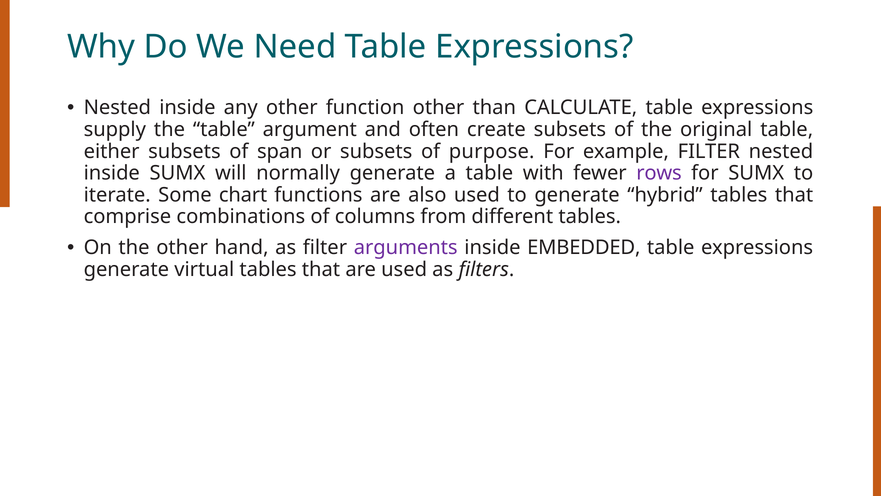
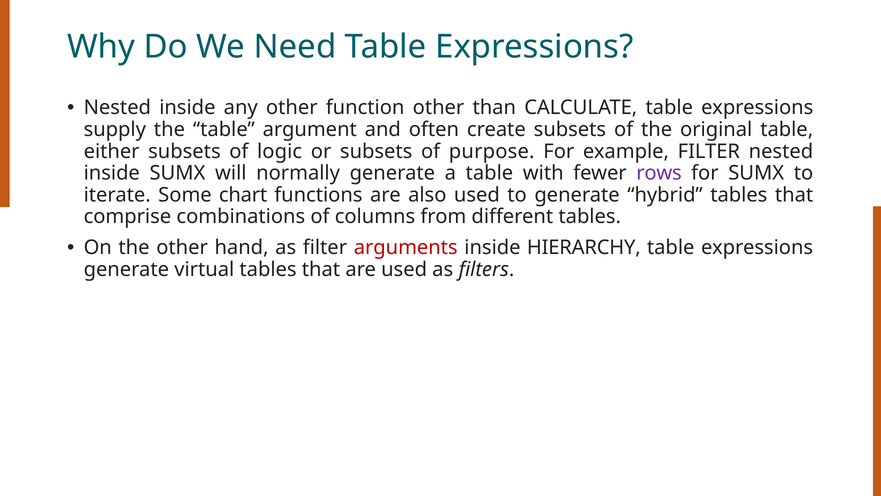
span: span -> logic (280, 151)
arguments colour: purple -> red (406, 248)
EMBEDDED: EMBEDDED -> HIERARCHY (584, 248)
